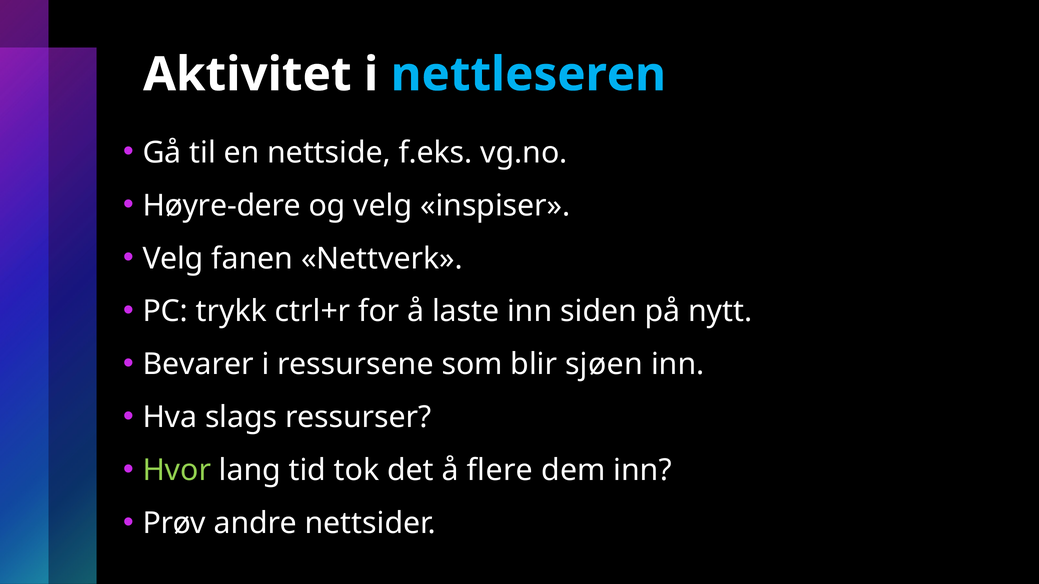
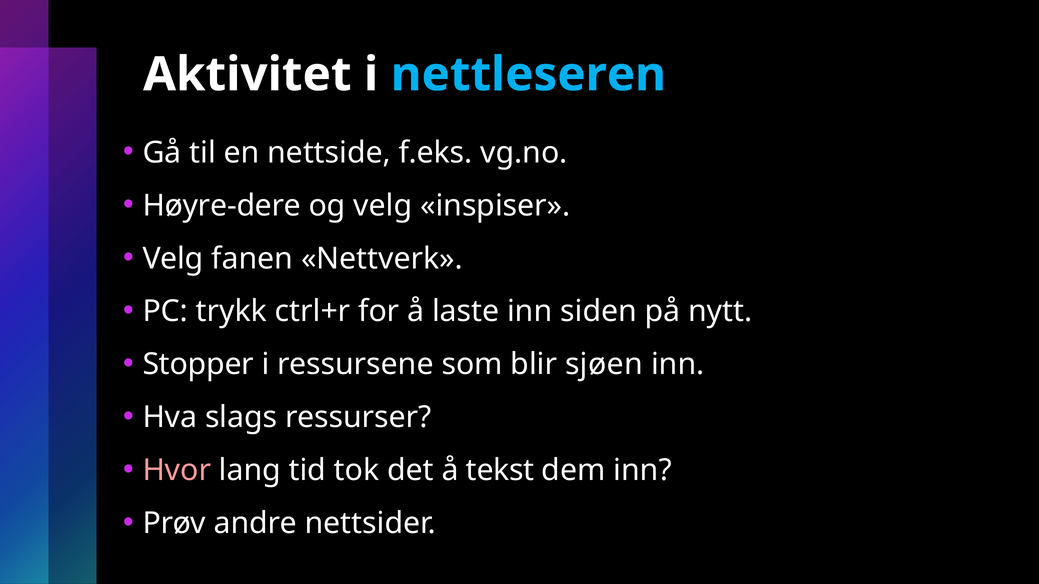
Bevarer: Bevarer -> Stopper (198, 365)
Hvor colour: light green -> pink (177, 471)
flere: flere -> tekst (500, 471)
